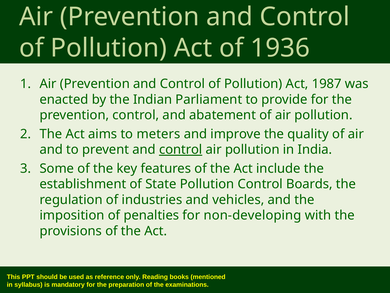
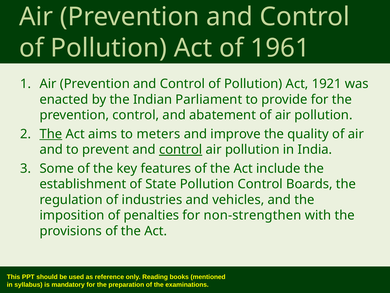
1936: 1936 -> 1961 (280, 48)
1987: 1987 -> 1921 (327, 84)
The underline: none -> present (51, 134)
non-developing: non-developing -> non-strengthen (253, 215)
